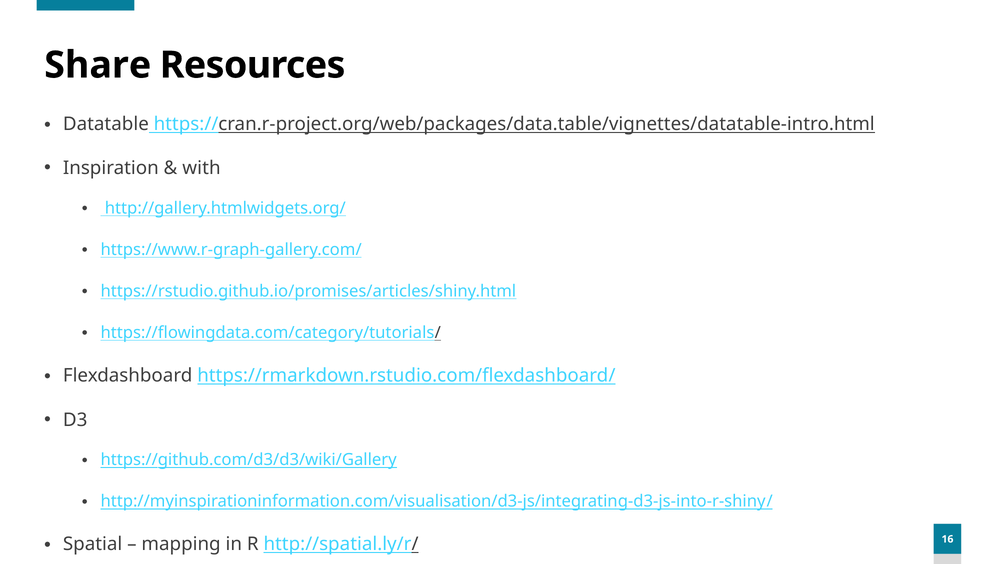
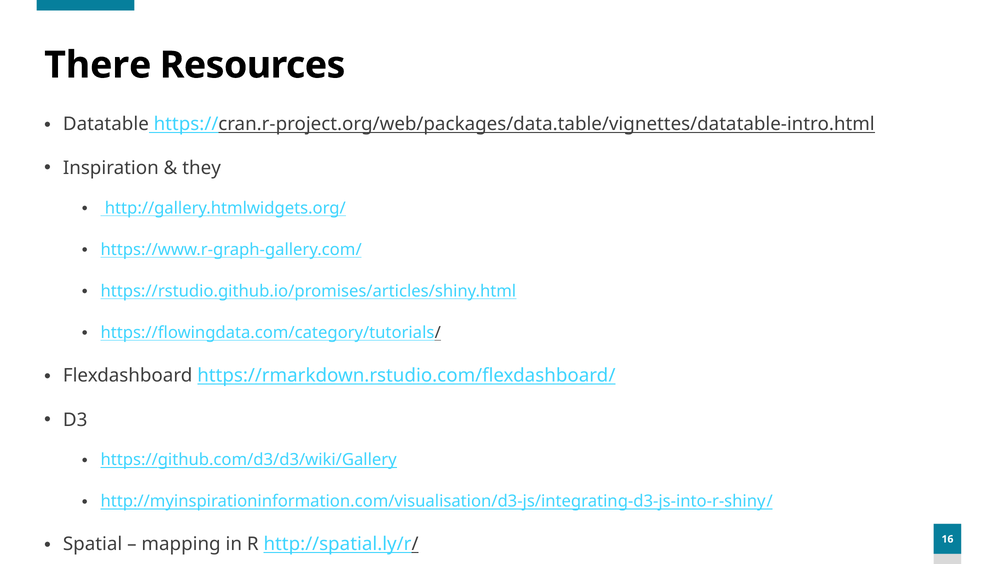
Share: Share -> There (98, 65)
with: with -> they (202, 168)
